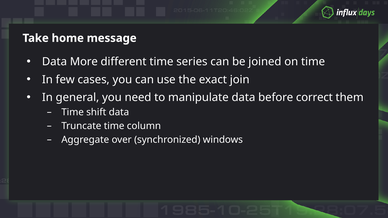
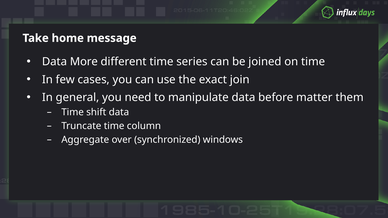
correct: correct -> matter (314, 98)
